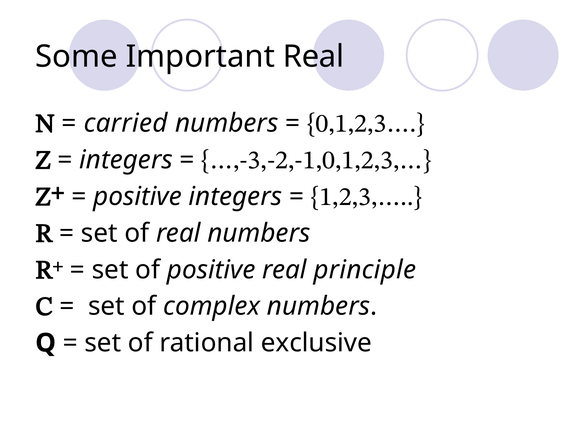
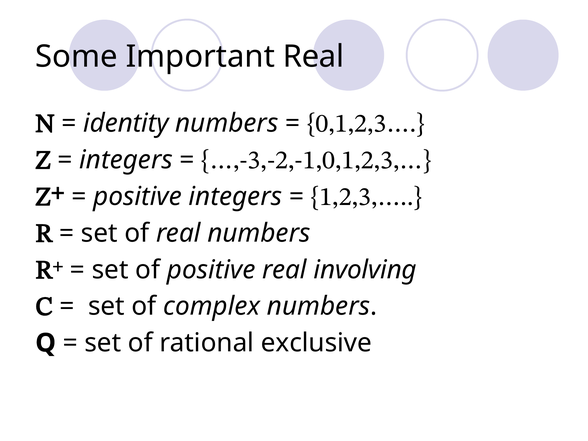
carried: carried -> identity (126, 123)
principle: principle -> involving (365, 270)
